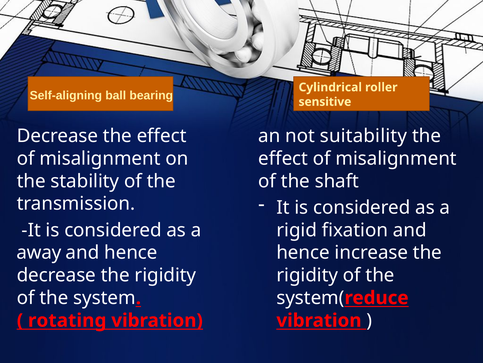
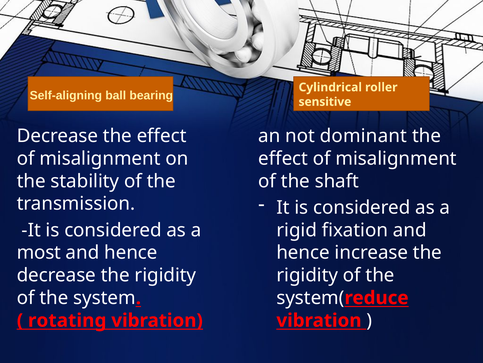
suitability: suitability -> dominant (363, 136)
away: away -> most (39, 252)
